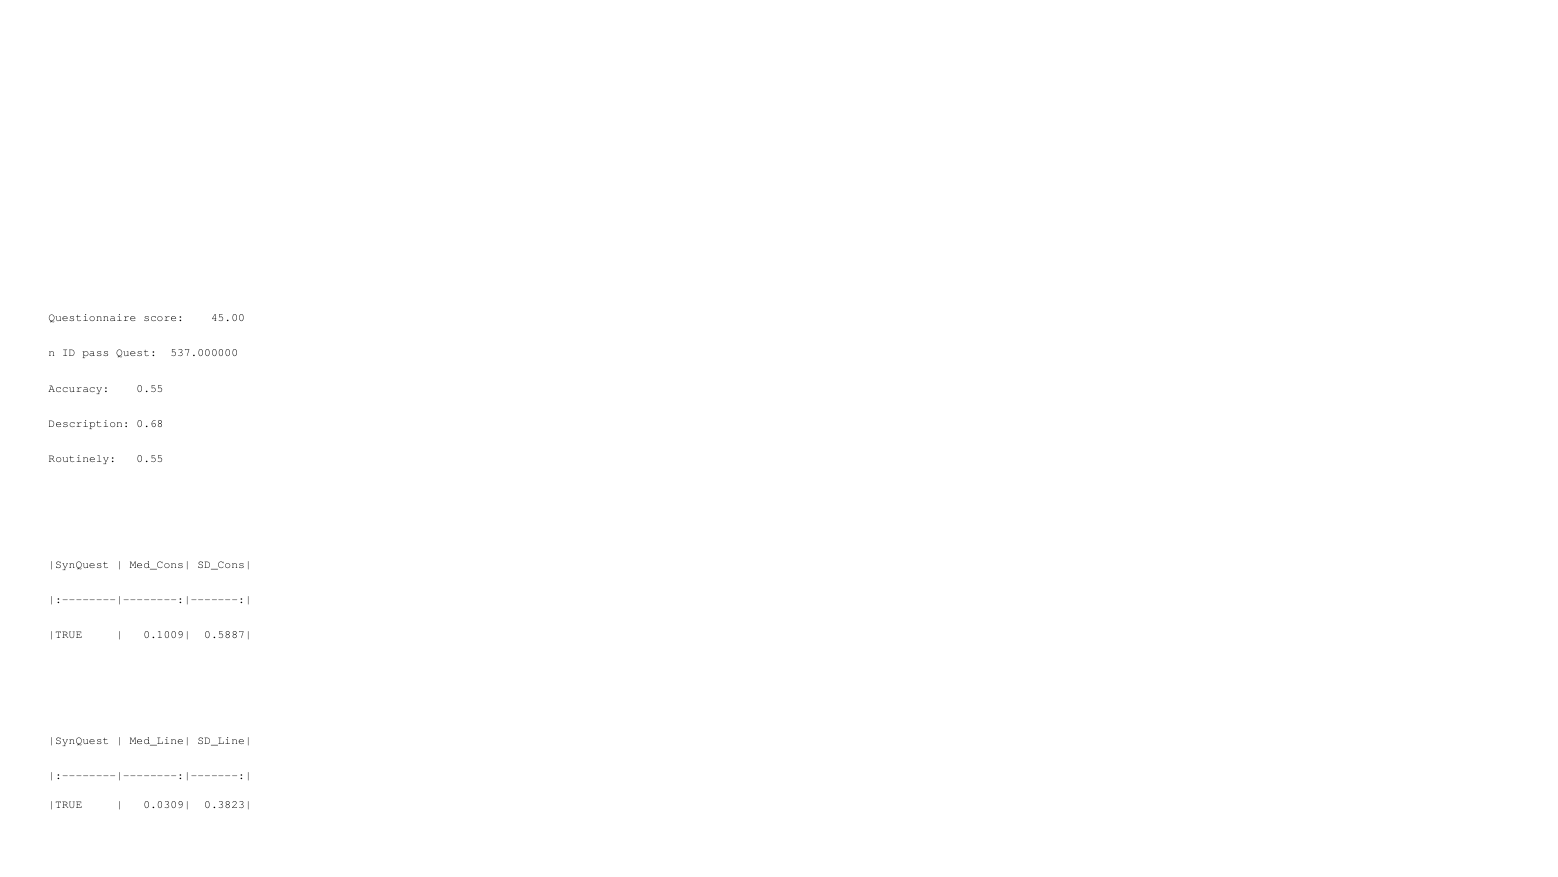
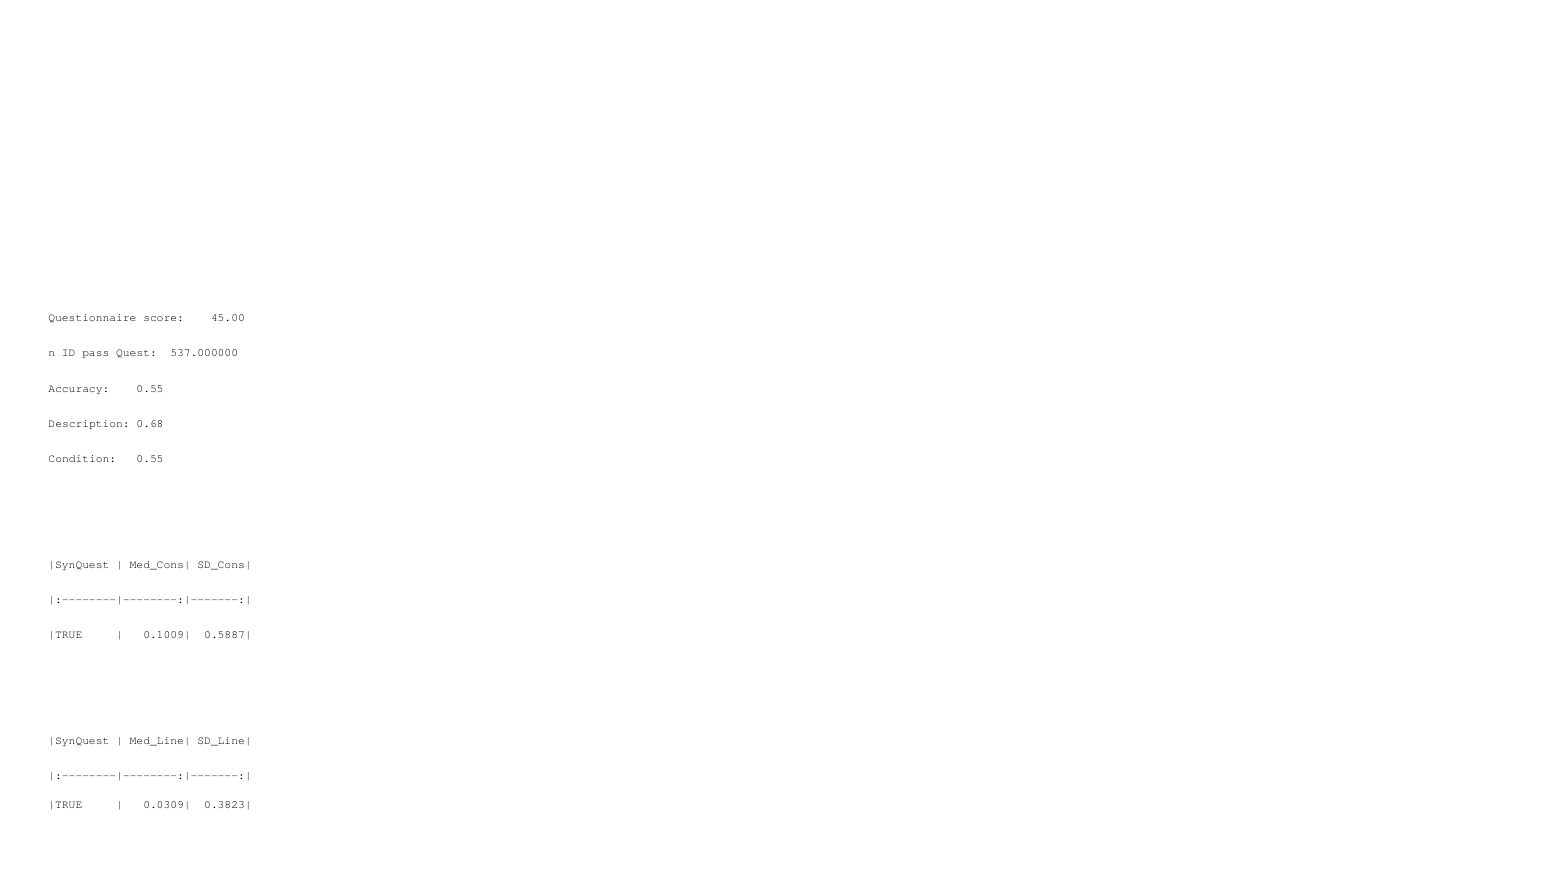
Routinely: Routinely -> Condition (82, 458)
